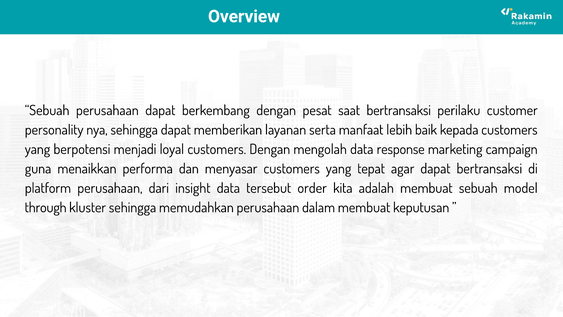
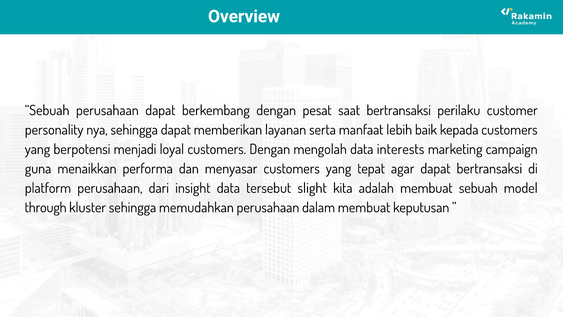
response: response -> interests (401, 149)
order: order -> slight (312, 188)
